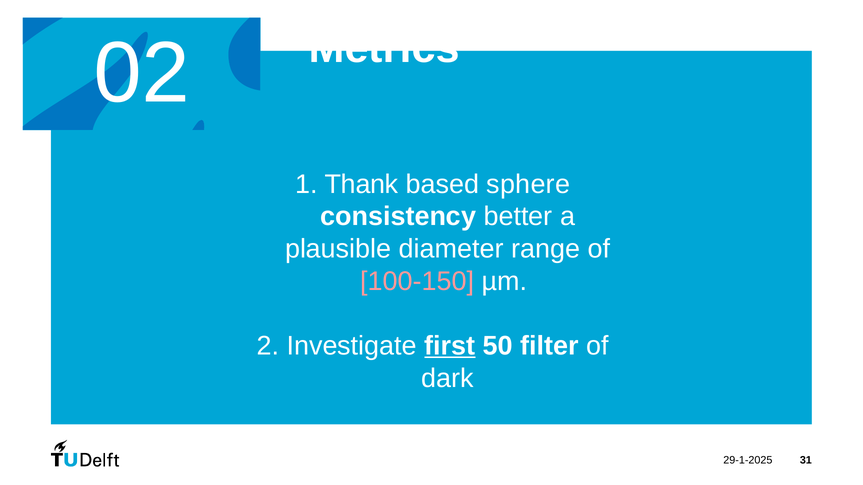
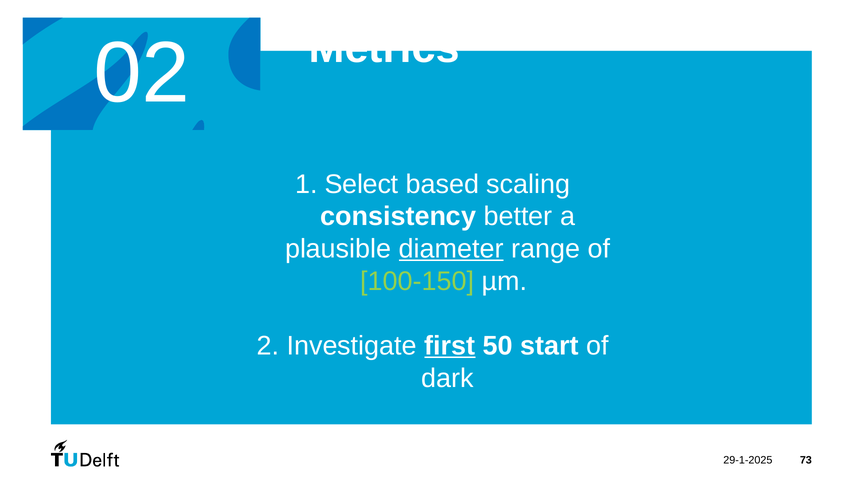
Thank: Thank -> Select (362, 184)
sphere: sphere -> scaling (528, 184)
diameter underline: none -> present (451, 249)
100-150 colour: pink -> light green (417, 281)
filter: filter -> start (549, 346)
31: 31 -> 73 (806, 461)
